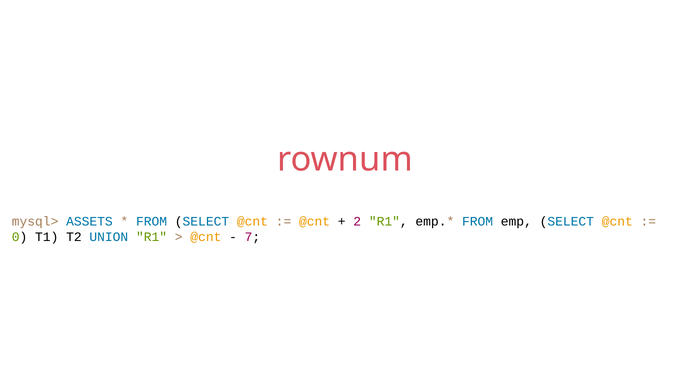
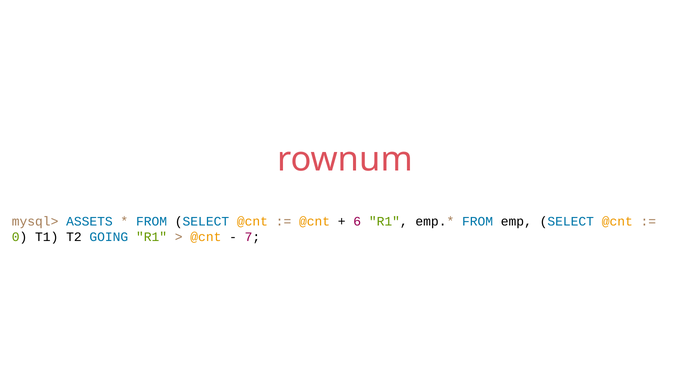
2: 2 -> 6 (357, 222)
UNION: UNION -> GOING (109, 237)
